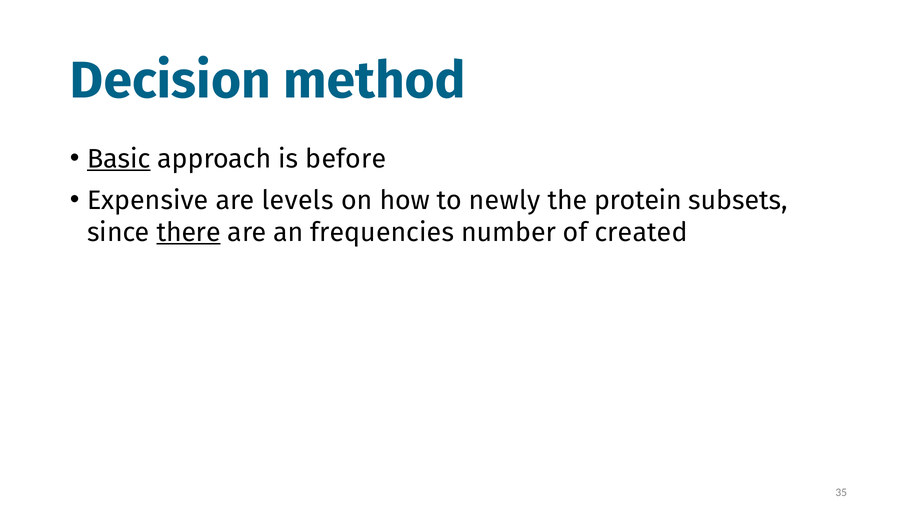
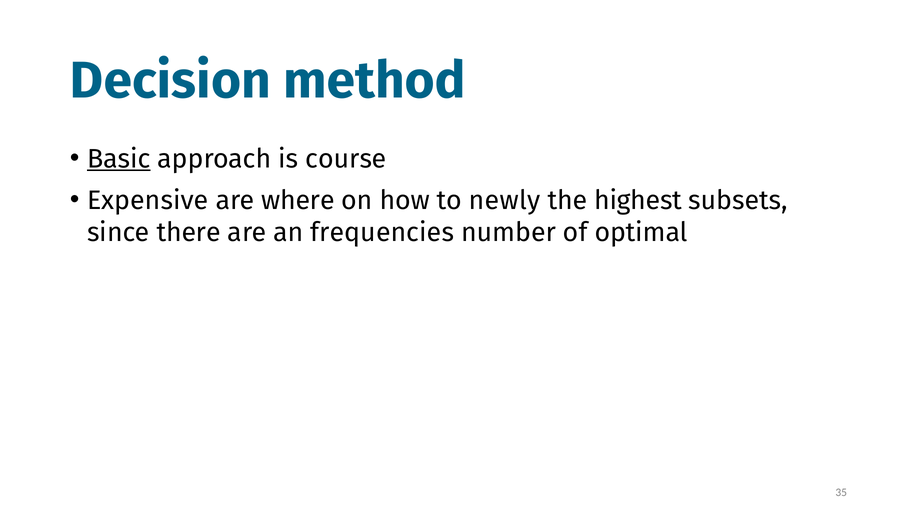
before: before -> course (346, 159)
levels: levels -> where (298, 200)
protein: protein -> highest (638, 200)
there underline: present -> none (189, 232)
created: created -> optimal (641, 232)
